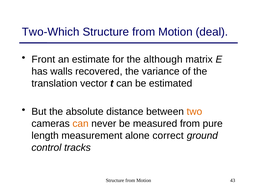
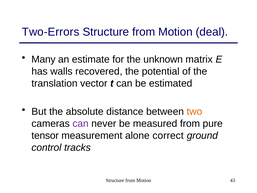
Two-Which: Two-Which -> Two-Errors (51, 32)
Front: Front -> Many (43, 59)
although: although -> unknown (163, 59)
variance: variance -> potential (161, 71)
can colour: orange -> purple (81, 123)
length: length -> tensor (45, 135)
